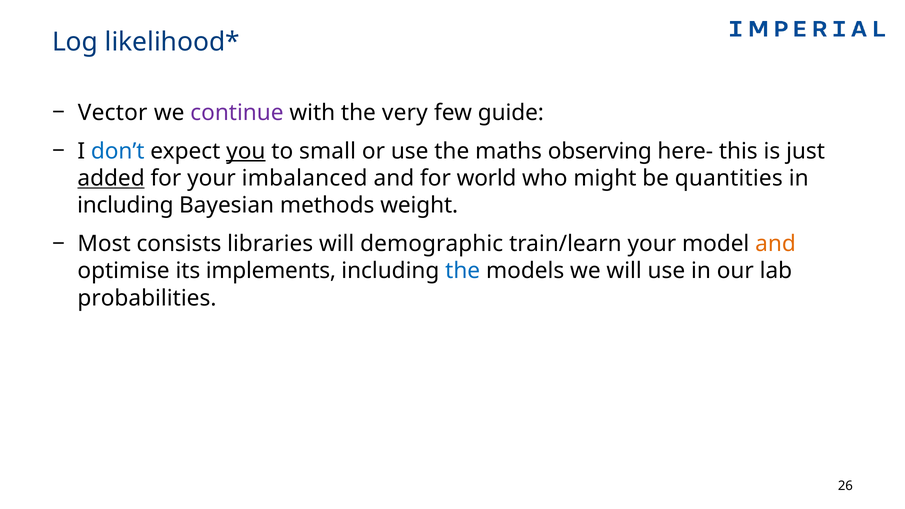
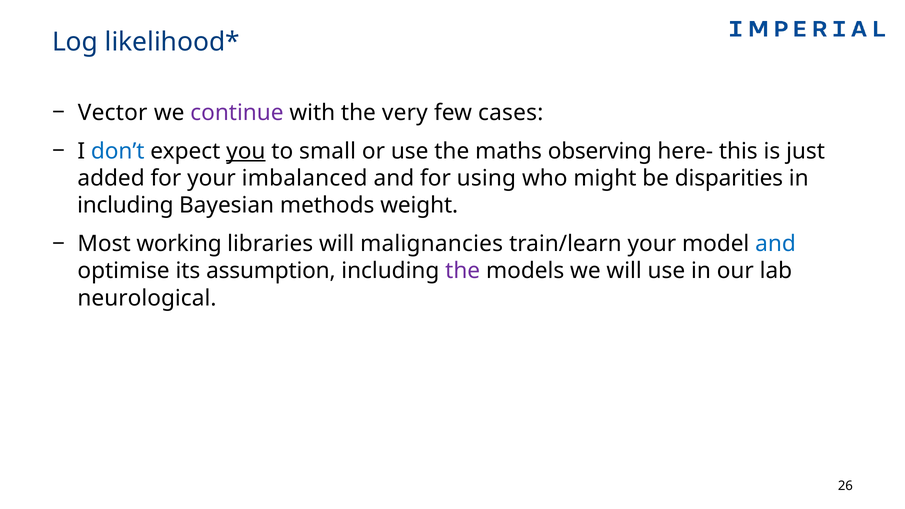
guide: guide -> cases (511, 113)
added underline: present -> none (111, 178)
world: world -> using (486, 178)
quantities: quantities -> disparities (729, 178)
consists: consists -> working (179, 244)
demographic: demographic -> malignancies (432, 244)
and colour: orange -> blue (776, 244)
implements: implements -> assumption (271, 271)
the colour: blue -> purple (463, 271)
probabilities: probabilities -> neurological (147, 298)
